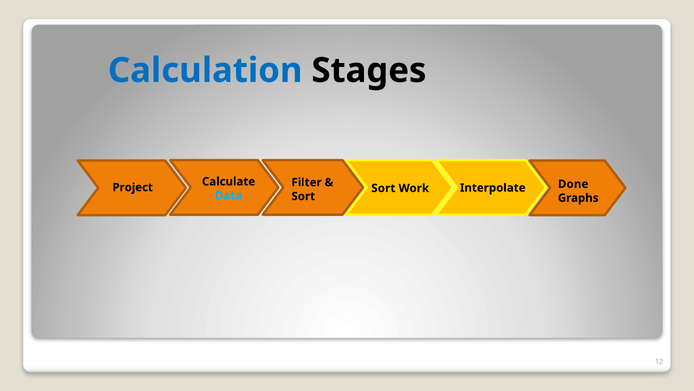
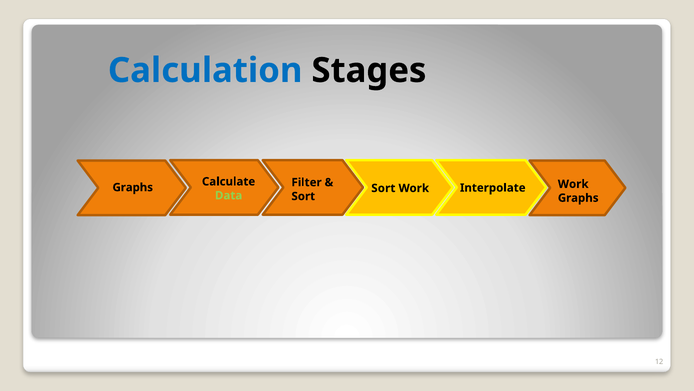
Project: Project -> Graphs (133, 187)
Interpolate Done: Done -> Work (573, 184)
Data colour: light blue -> light green (229, 195)
